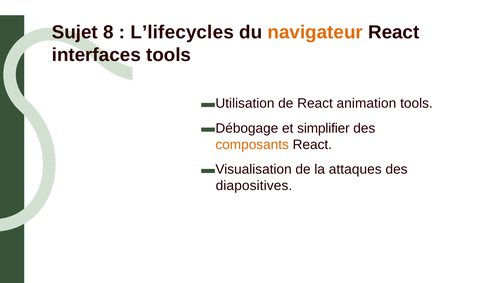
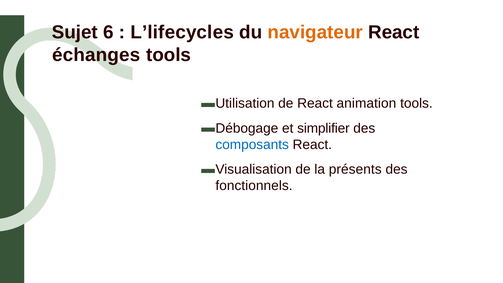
8: 8 -> 6 (108, 32)
interfaces: interfaces -> échanges (96, 55)
composants colour: orange -> blue (252, 145)
attaques: attaques -> présents (355, 169)
diapositives: diapositives -> fonctionnels (254, 186)
